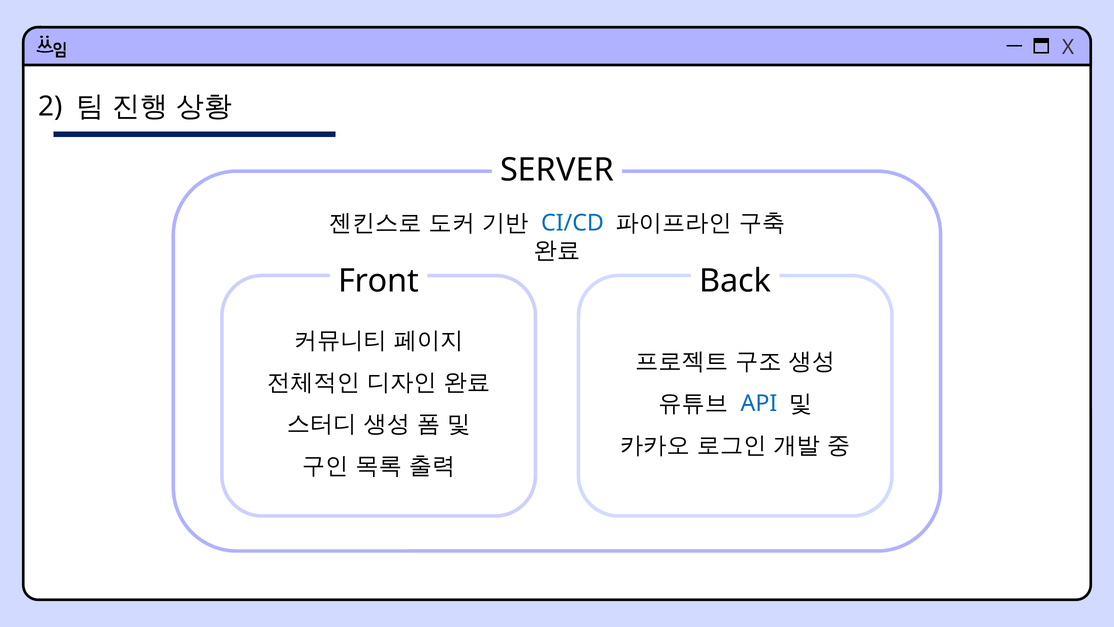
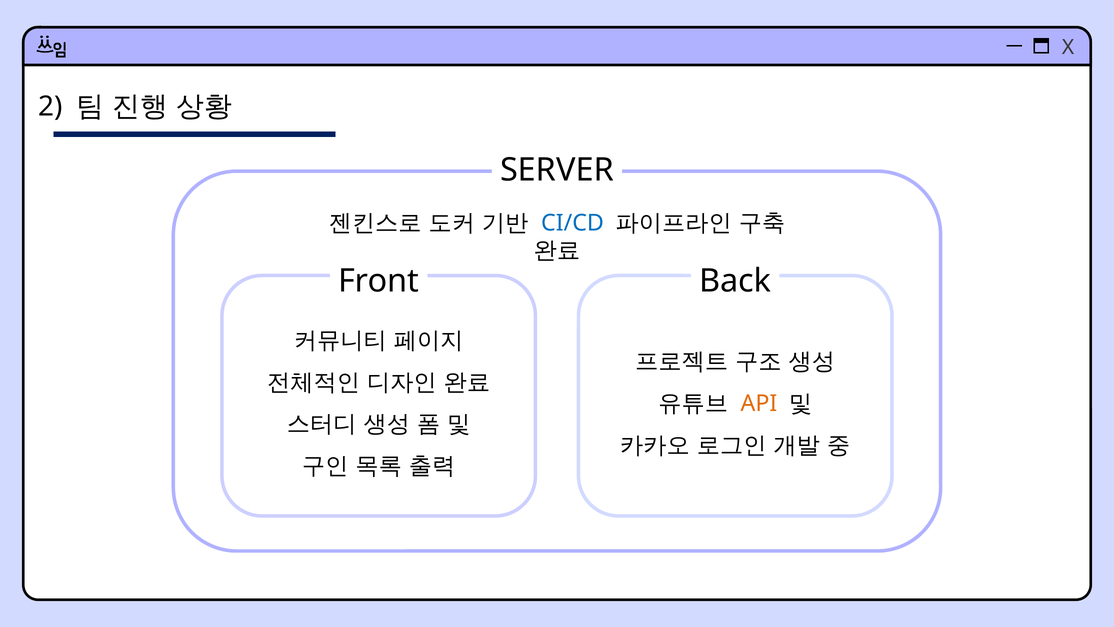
API colour: blue -> orange (759, 403)
